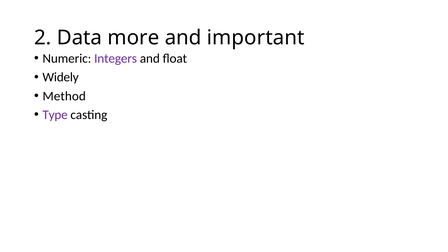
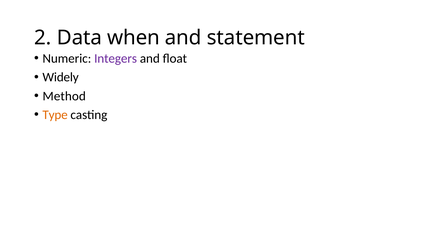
more: more -> when (134, 38)
important: important -> statement (256, 38)
Type colour: purple -> orange (55, 115)
